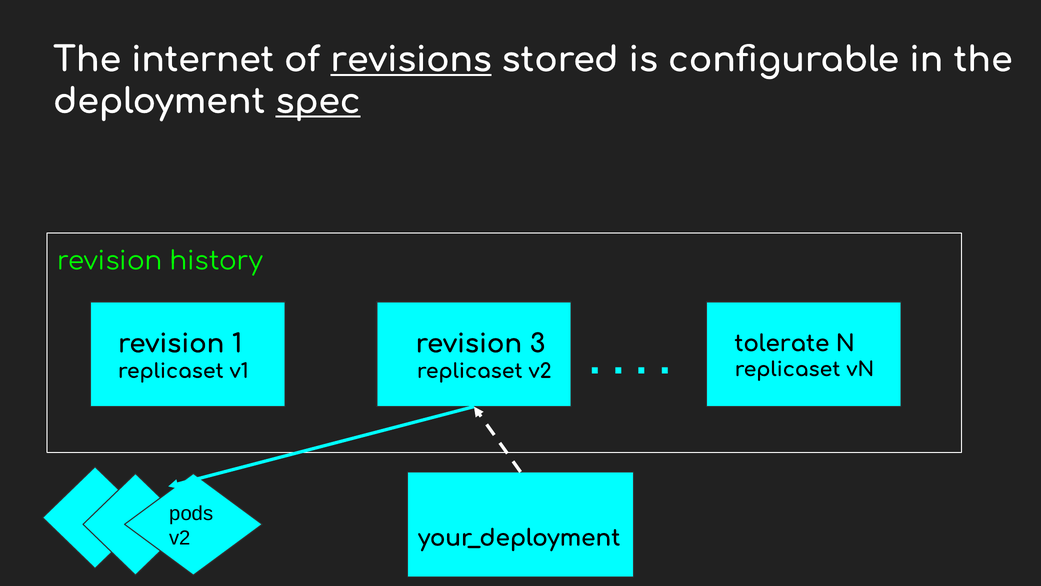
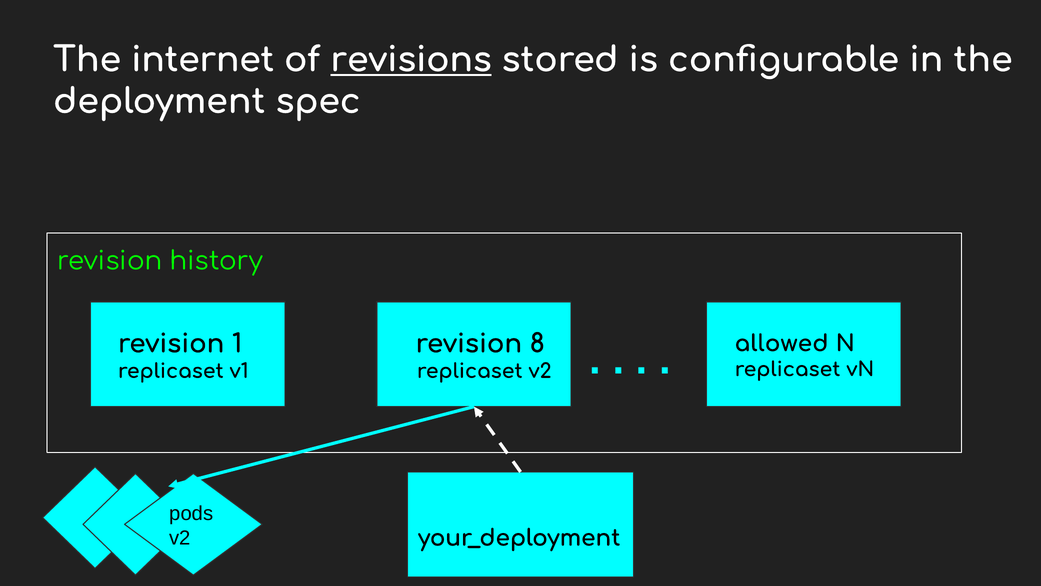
spec underline: present -> none (318, 101)
3: 3 -> 8 (537, 344)
tolerate: tolerate -> allowed (782, 343)
